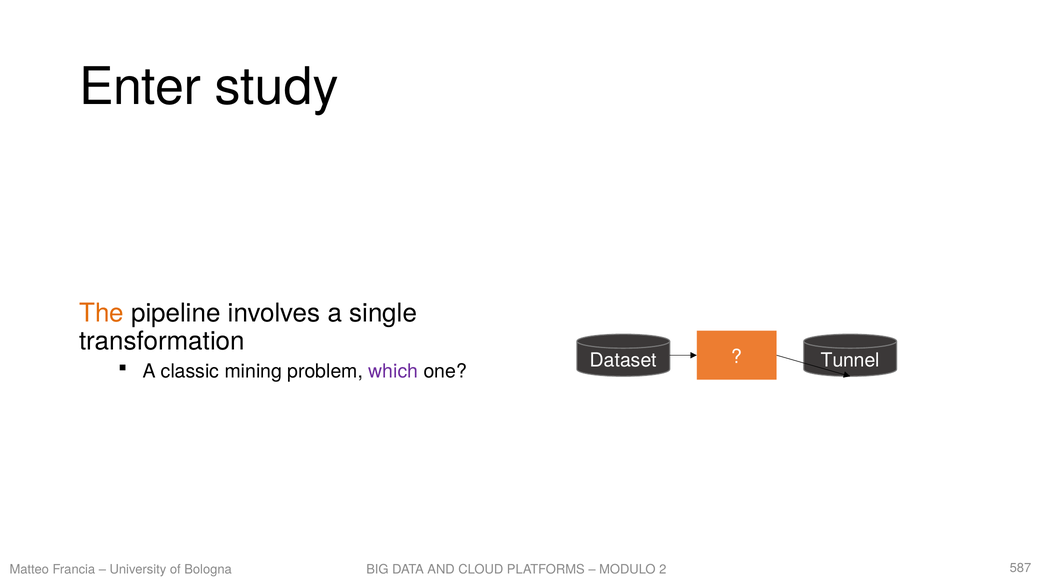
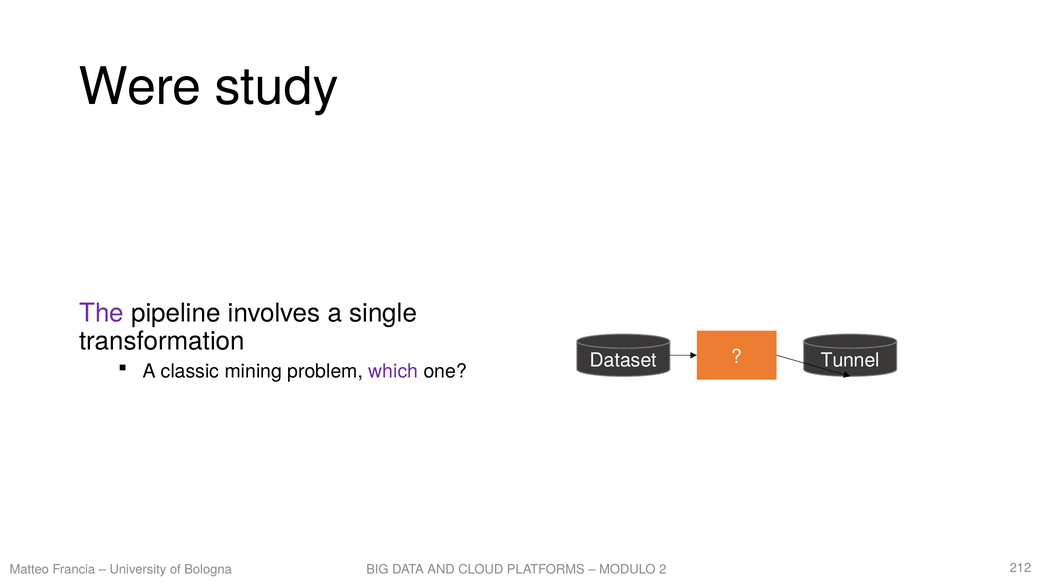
Enter: Enter -> Were (140, 87)
The colour: orange -> purple (102, 314)
587: 587 -> 212 (1020, 568)
